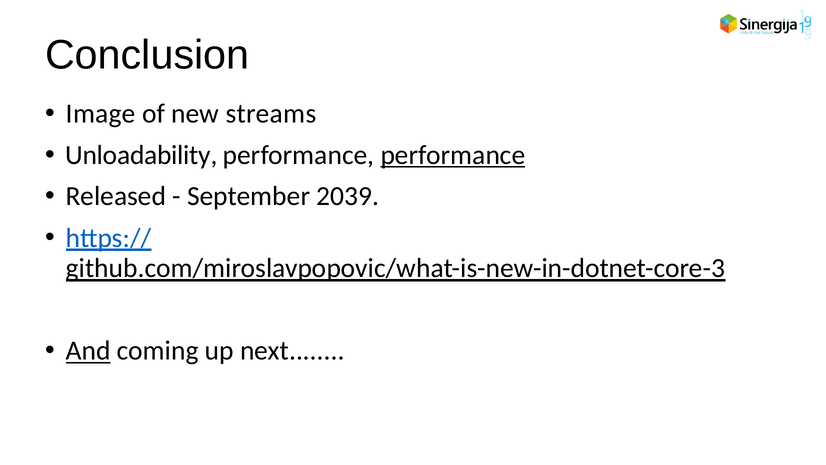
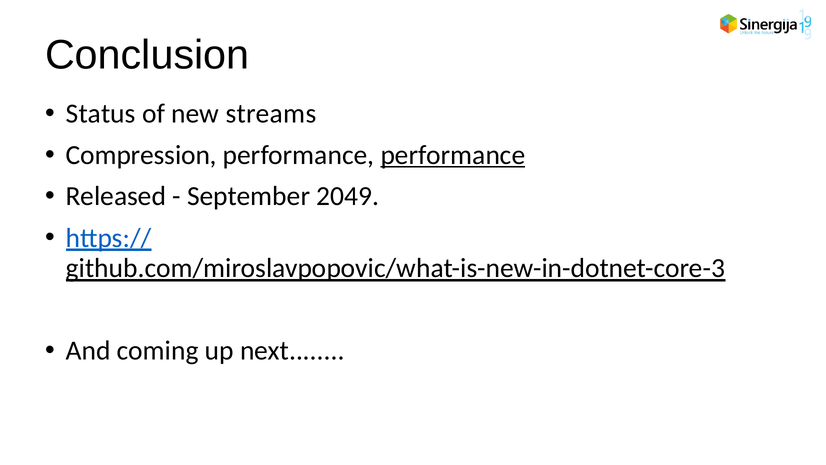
Image: Image -> Status (101, 114)
Unloadability: Unloadability -> Compression (141, 155)
2039: 2039 -> 2049 (348, 196)
And underline: present -> none (88, 351)
